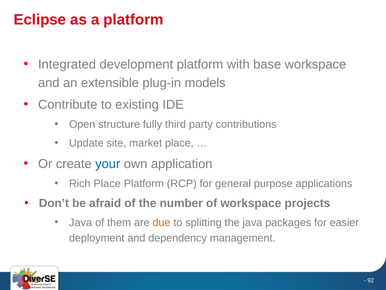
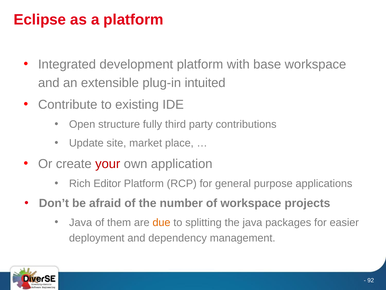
models: models -> intuited (205, 83)
your colour: blue -> red (108, 163)
Rich Place: Place -> Editor (107, 183)
